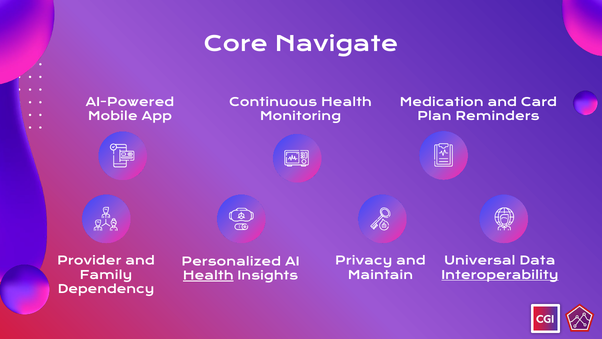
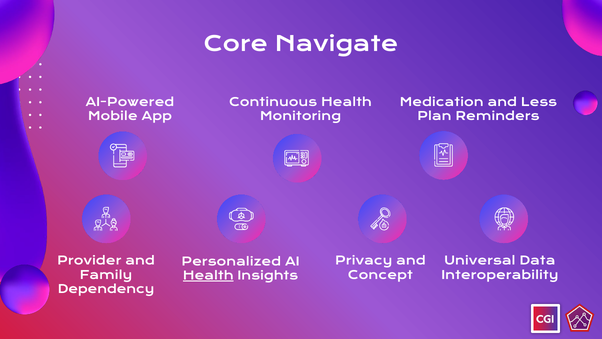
Card: Card -> Less (539, 102)
Maintain: Maintain -> Concept (380, 275)
Interoperability underline: present -> none (500, 275)
